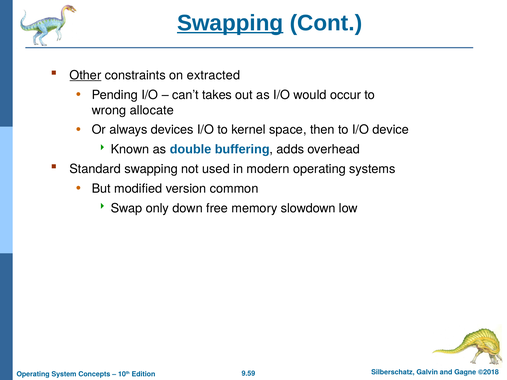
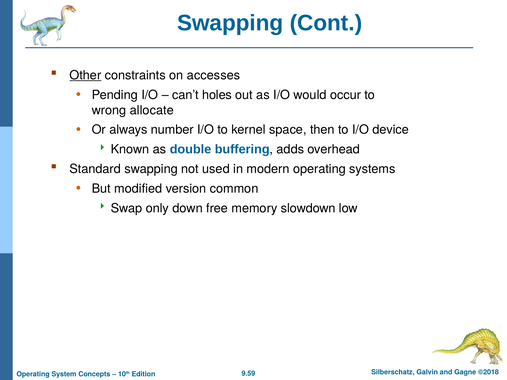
Swapping underline: present -> none (230, 23)
extracted: extracted -> accesses (214, 75)
takes: takes -> holes (217, 95)
devices: devices -> number (172, 130)
